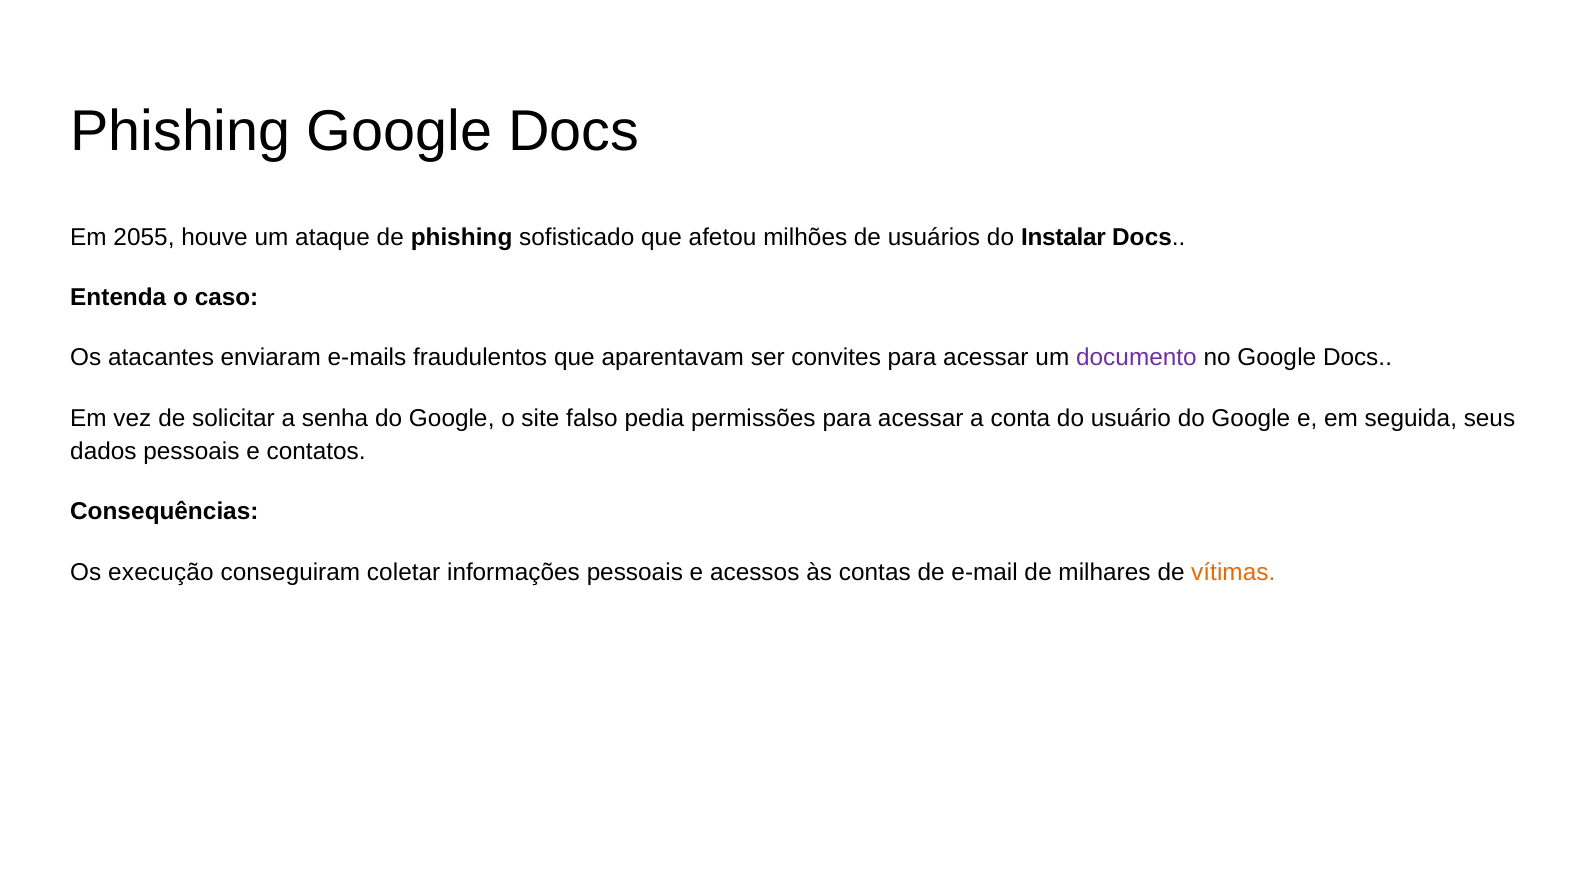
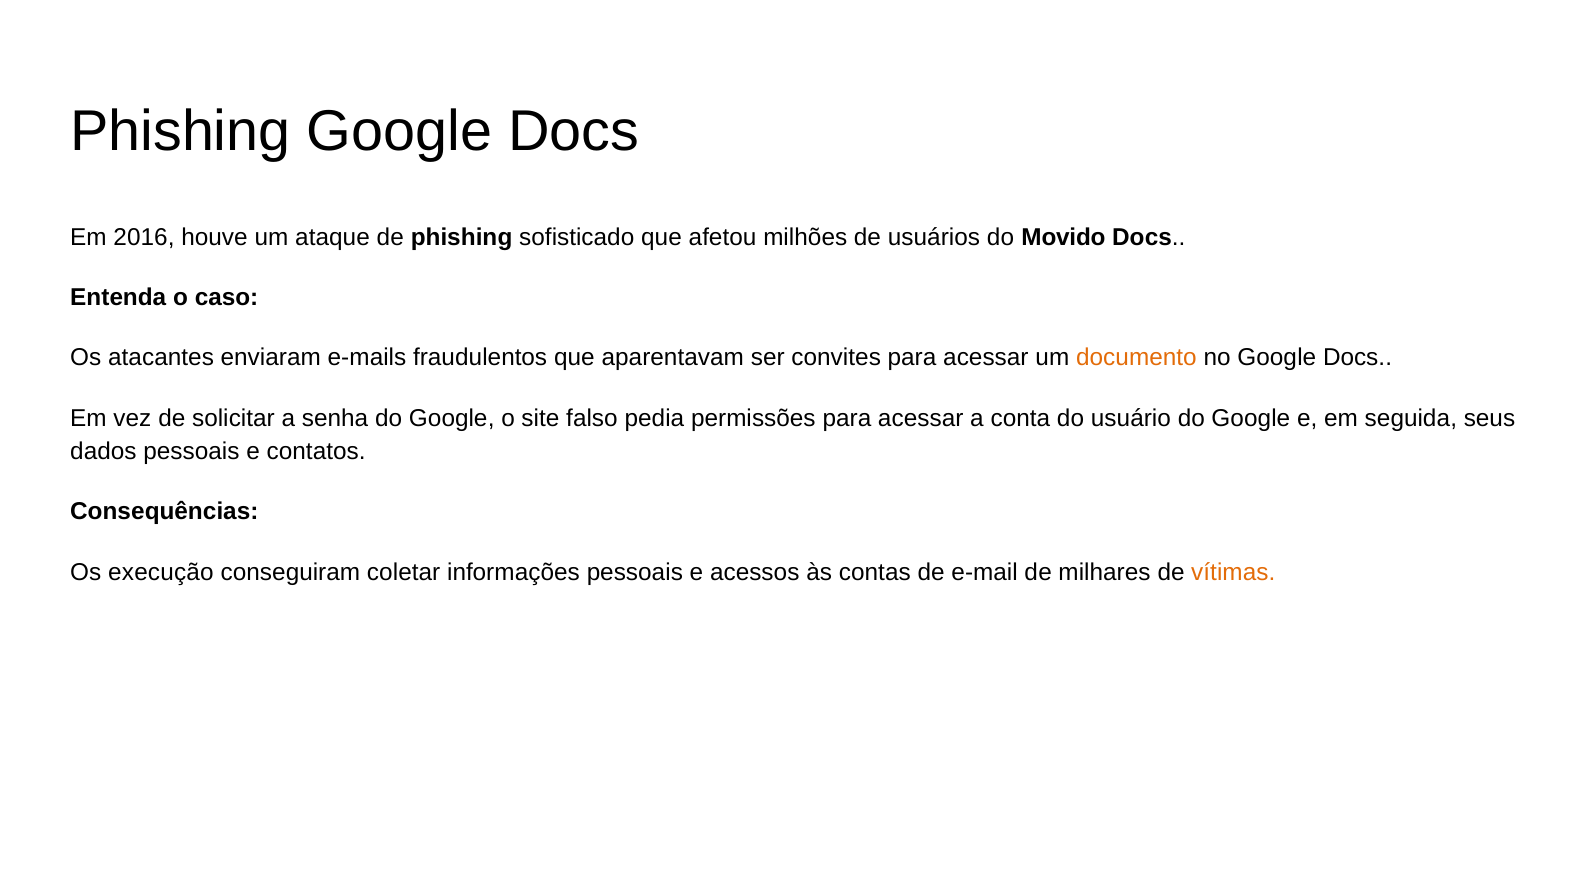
2055: 2055 -> 2016 (144, 237)
Instalar: Instalar -> Movido (1063, 237)
documento colour: purple -> orange (1136, 358)
